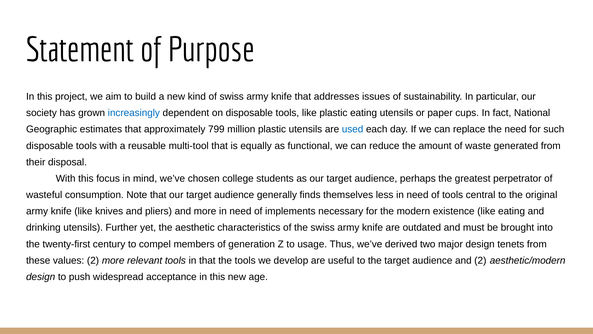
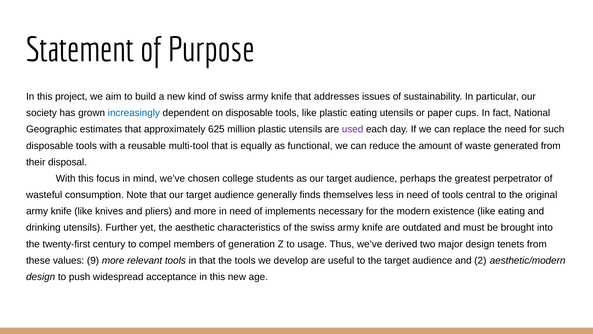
799: 799 -> 625 (216, 129)
used colour: blue -> purple (353, 129)
values 2: 2 -> 9 (93, 260)
